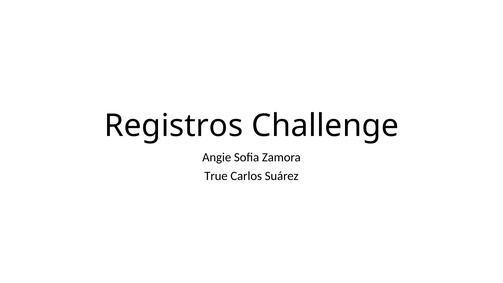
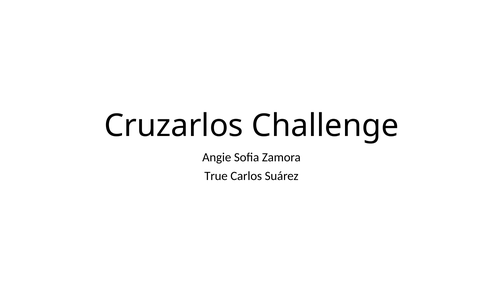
Registros: Registros -> Cruzarlos (174, 126)
